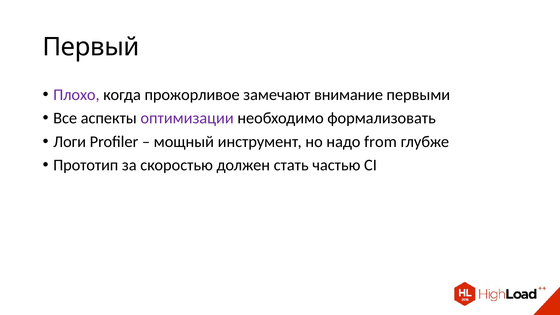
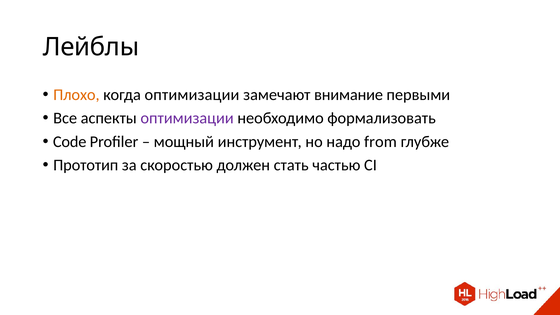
Первый: Первый -> Лейблы (91, 47)
Плохо colour: purple -> orange (76, 95)
когда прожорливое: прожорливое -> оптимизации (192, 95)
Логи: Логи -> Code (70, 142)
